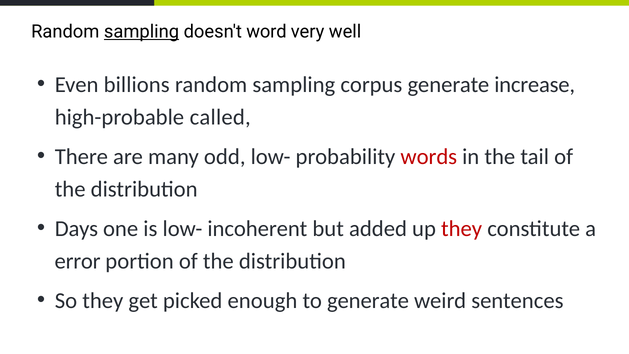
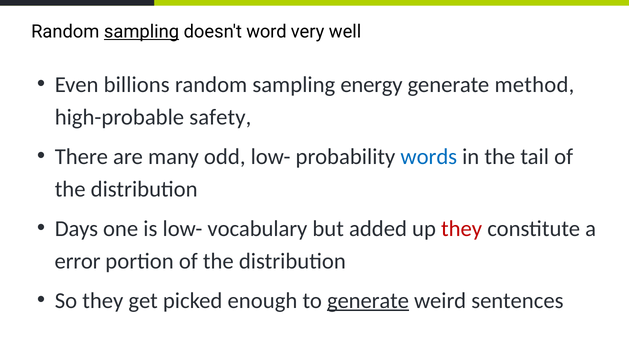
corpus: corpus -> energy (371, 85)
increase: increase -> method (534, 85)
called: called -> safety (220, 117)
words colour: red -> blue (429, 157)
incoherent: incoherent -> vocabulary (257, 228)
generate underline: none -> present (368, 300)
